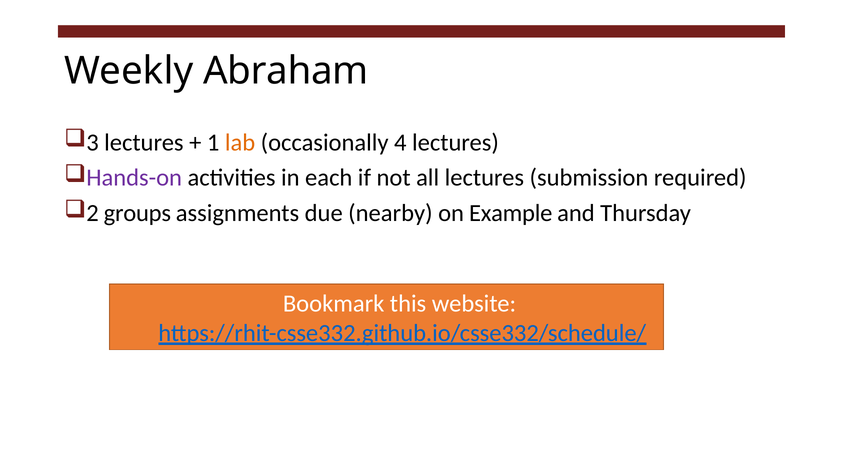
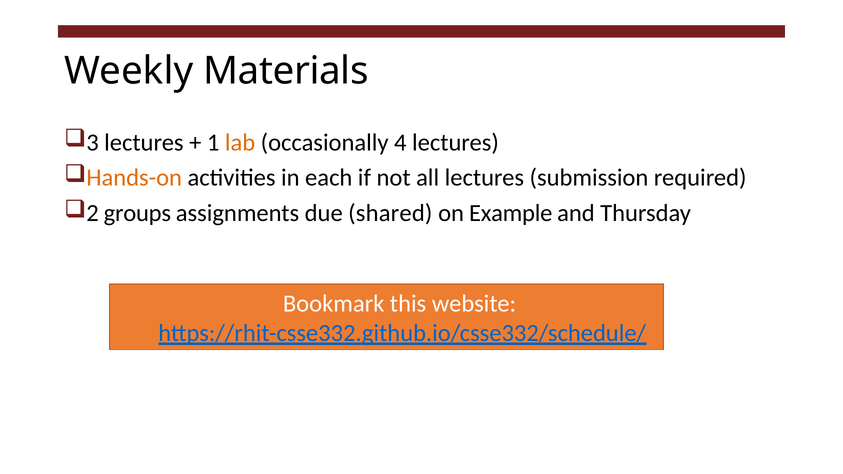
Abraham: Abraham -> Materials (286, 71)
Hands-on colour: purple -> orange (134, 178)
nearby: nearby -> shared (390, 213)
